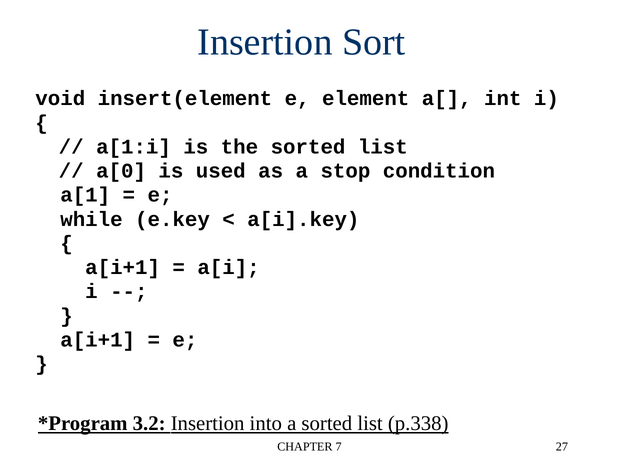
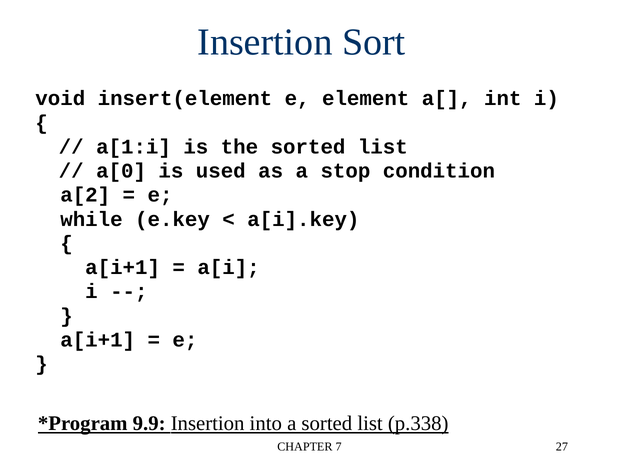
a[1: a[1 -> a[2 (85, 195)
3.2: 3.2 -> 9.9 (149, 423)
